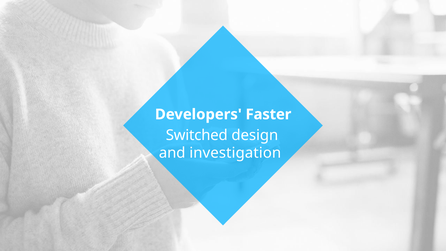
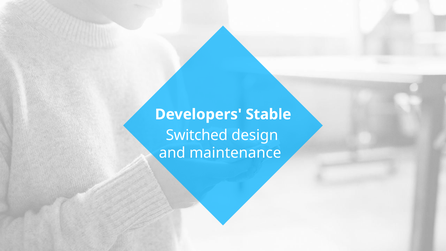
Faster: Faster -> Stable (268, 114)
investigation: investigation -> maintenance (235, 153)
